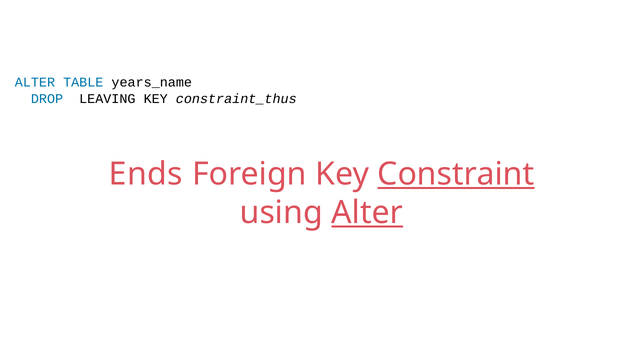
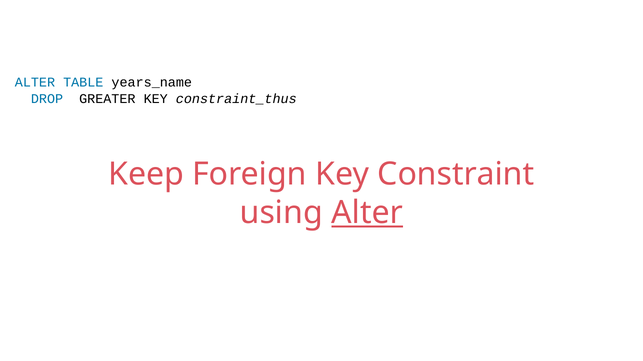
LEAVING: LEAVING -> GREATER (107, 99)
Ends: Ends -> Keep (146, 174)
Constraint underline: present -> none (456, 174)
